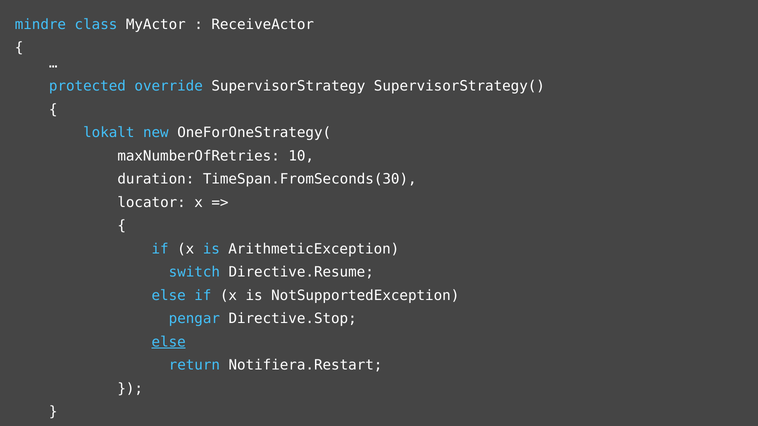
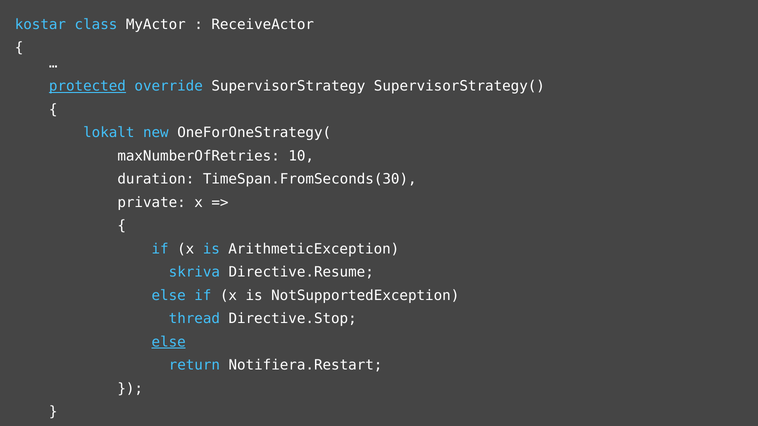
mindre: mindre -> kostar (40, 25)
protected underline: none -> present (87, 86)
locator: locator -> private (152, 203)
switch: switch -> skriva (194, 272)
pengar: pengar -> thread (194, 319)
